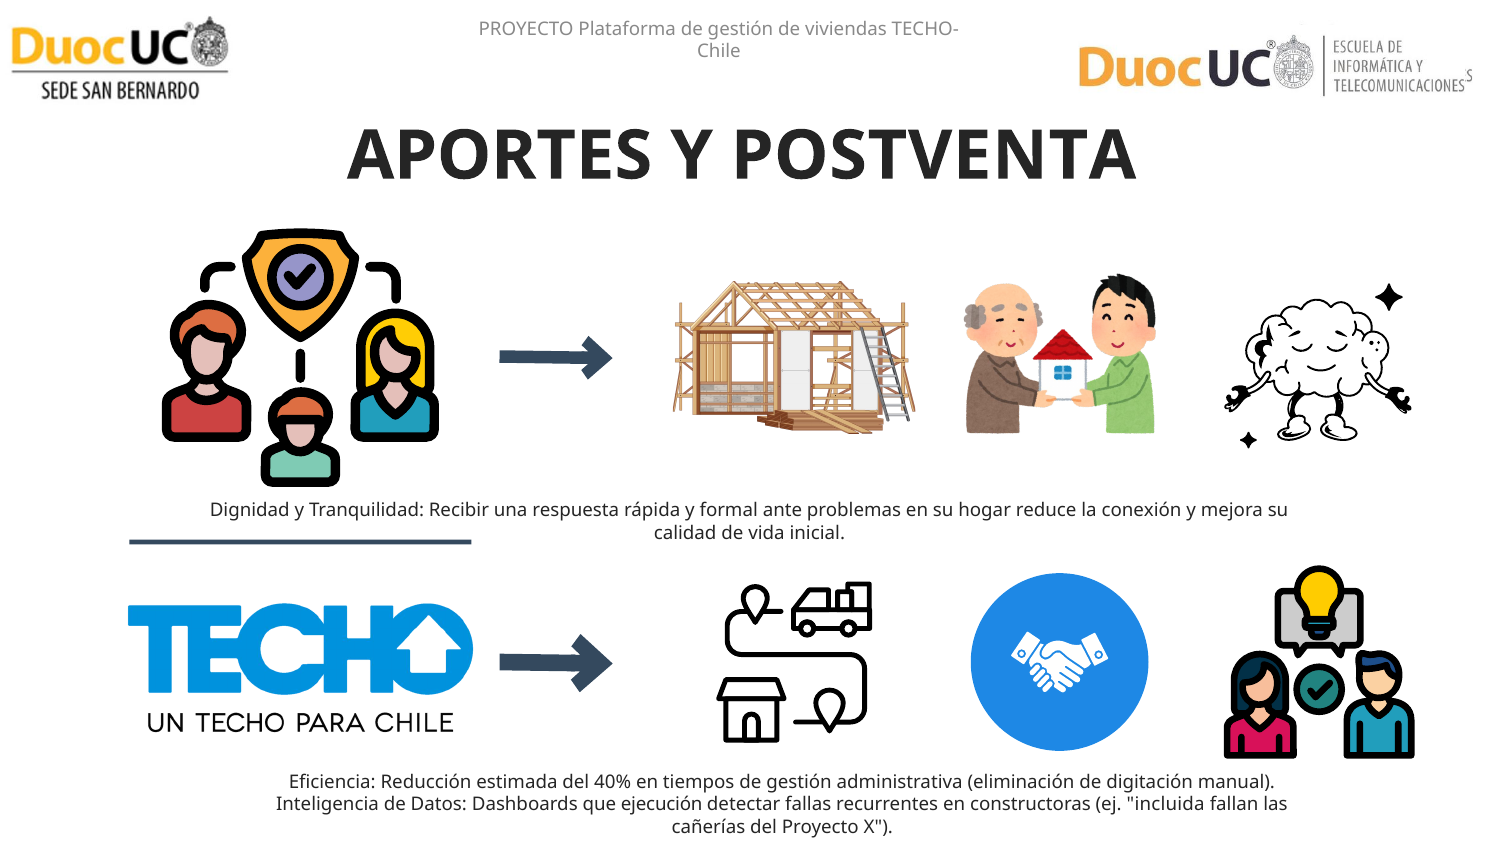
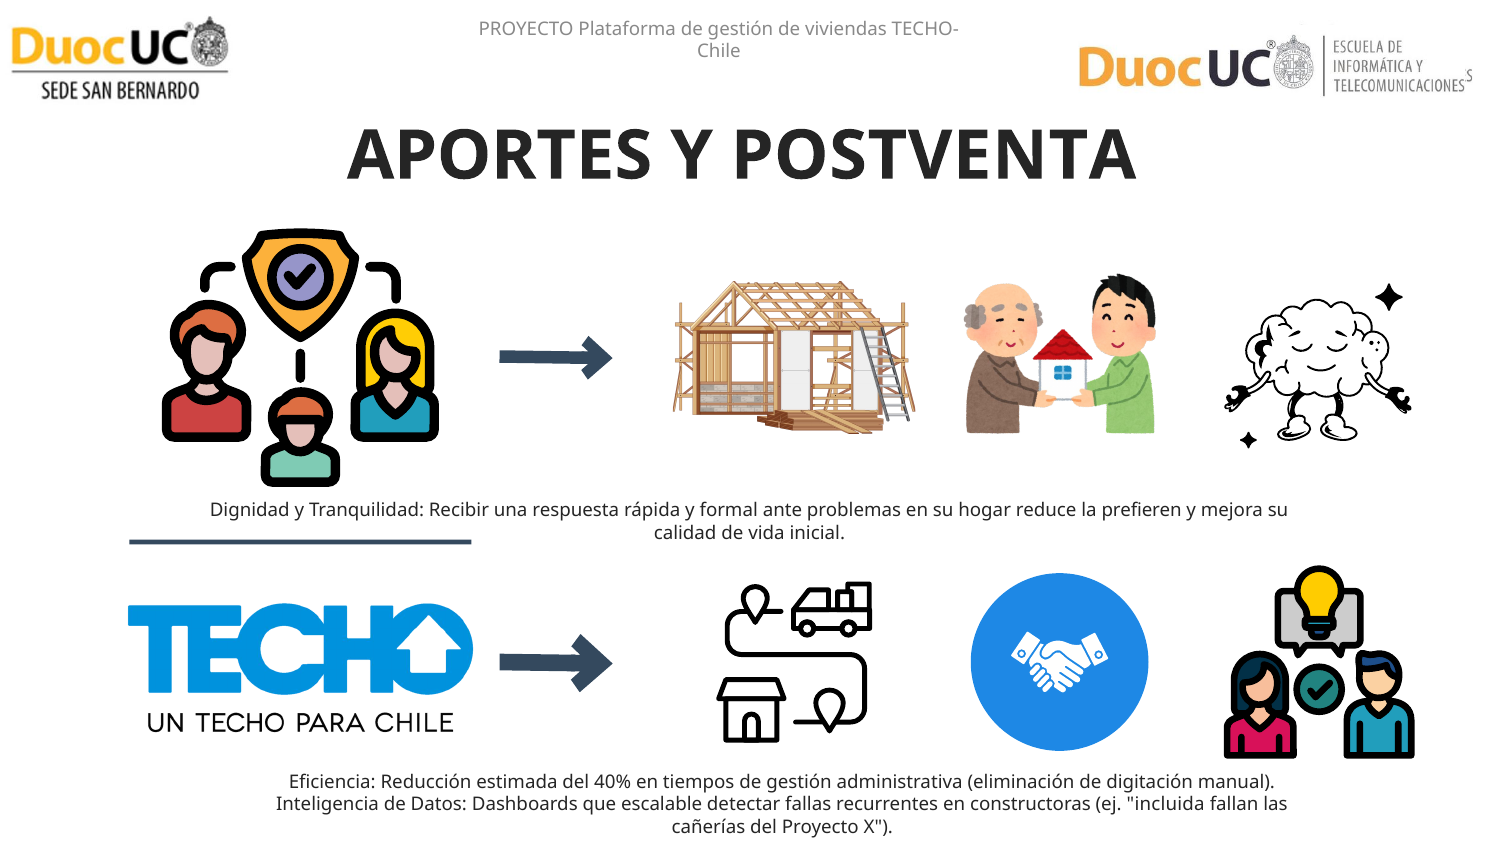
conexión: conexión -> prefieren (1142, 511)
ejecución: ejecución -> escalable (662, 805)
